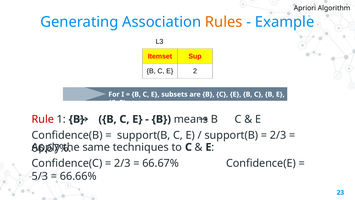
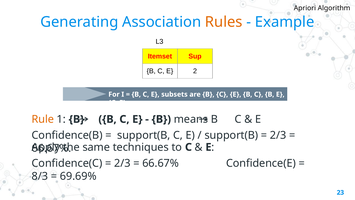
Rule colour: red -> orange (43, 119)
5/3: 5/3 -> 8/3 (40, 176)
66.66%: 66.66% -> 69.69% (78, 176)
